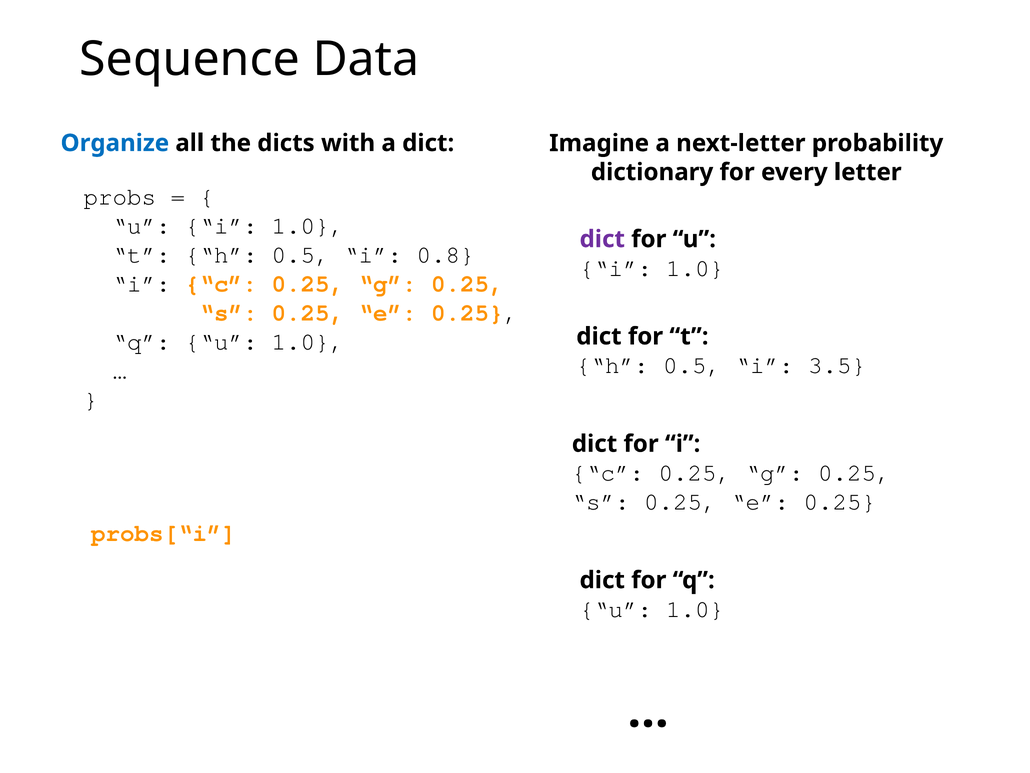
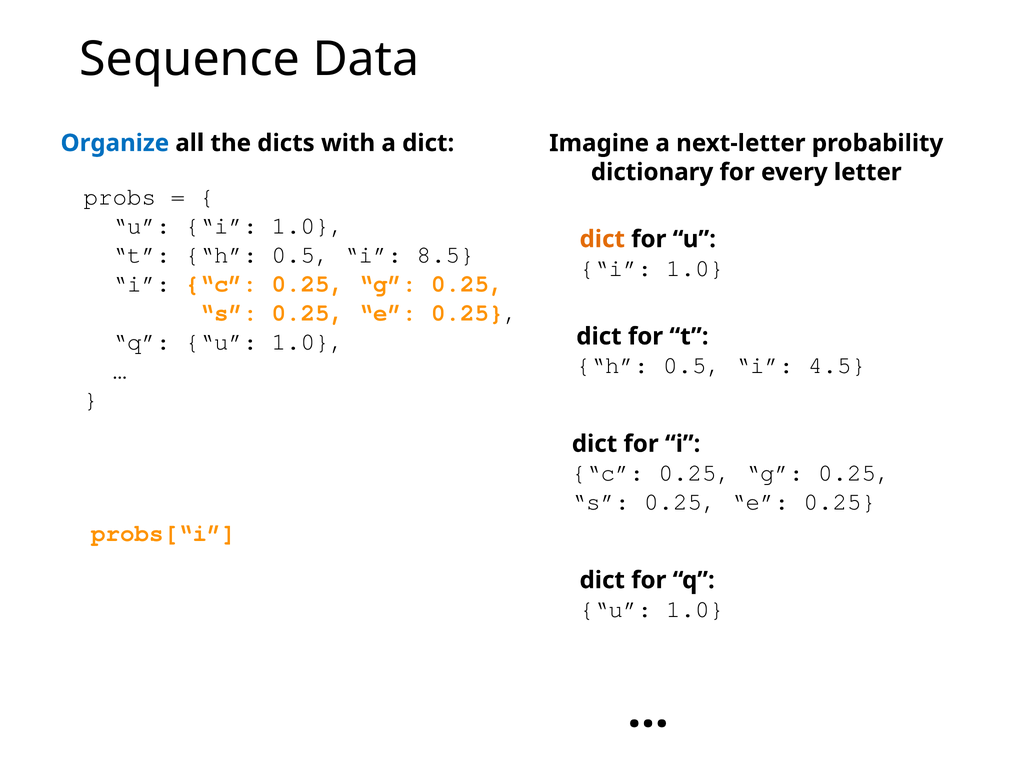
dict colour: purple -> orange (602, 239)
0.8: 0.8 -> 8.5 (446, 255)
3.5: 3.5 -> 4.5 (837, 365)
